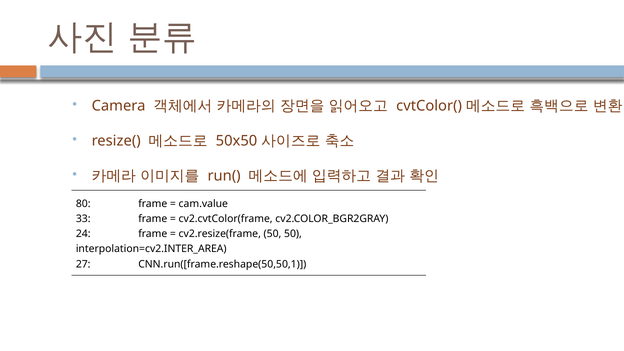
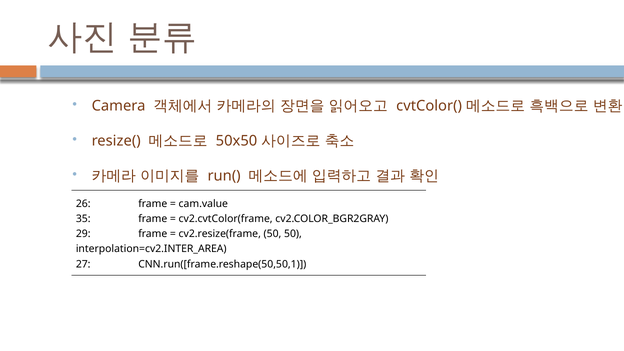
80: 80 -> 26 (83, 204)
33: 33 -> 35 (83, 219)
24: 24 -> 29 (83, 234)
